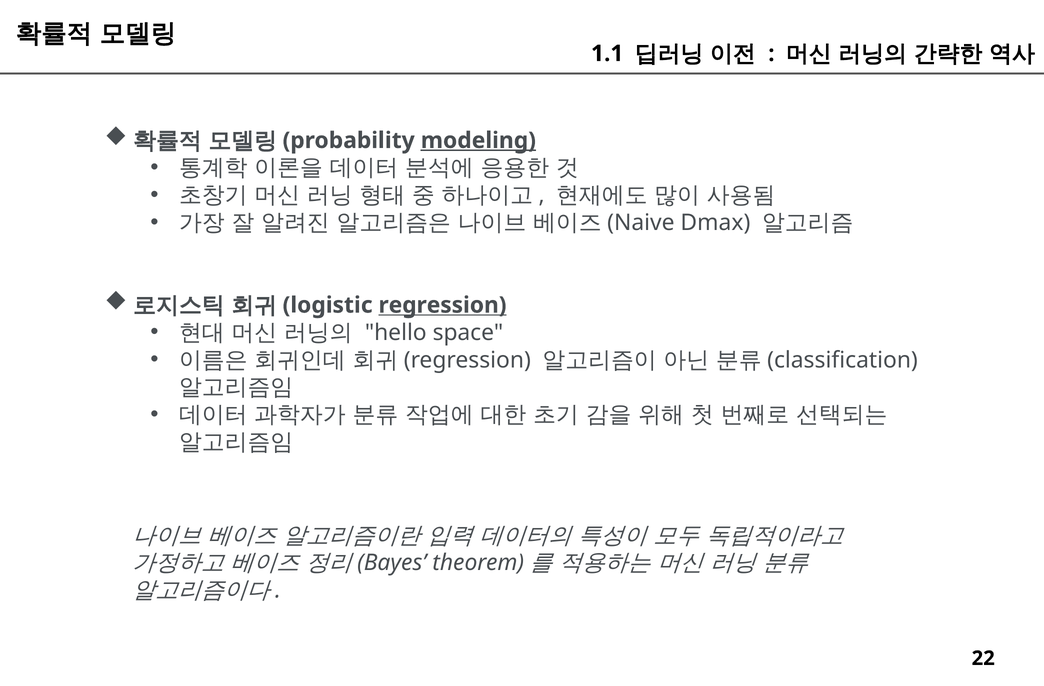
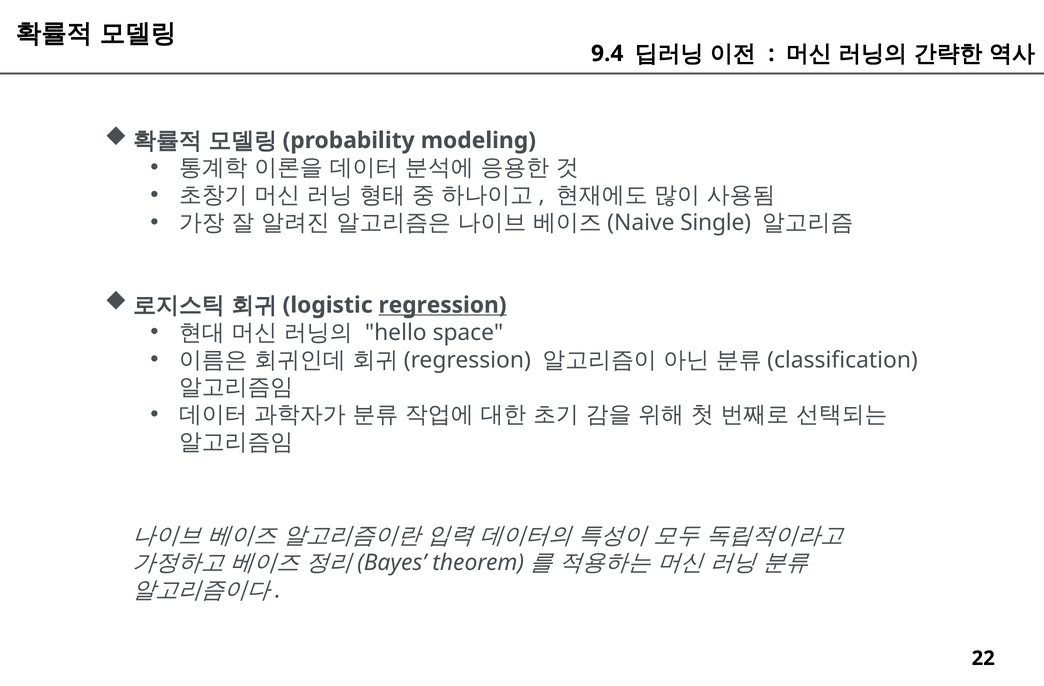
1.1: 1.1 -> 9.4 (607, 54)
modeling underline: present -> none (478, 140)
Dmax: Dmax -> Single (716, 223)
